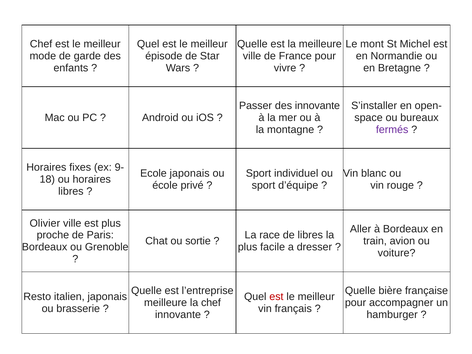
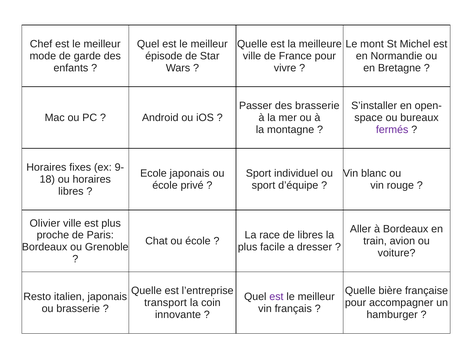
des innovante: innovante -> brasserie (317, 106)
Chat ou sortie: sortie -> école (198, 241)
est colour: red -> purple (276, 297)
meilleure: meilleure -> transport (166, 303)
la chef: chef -> coin (211, 303)
